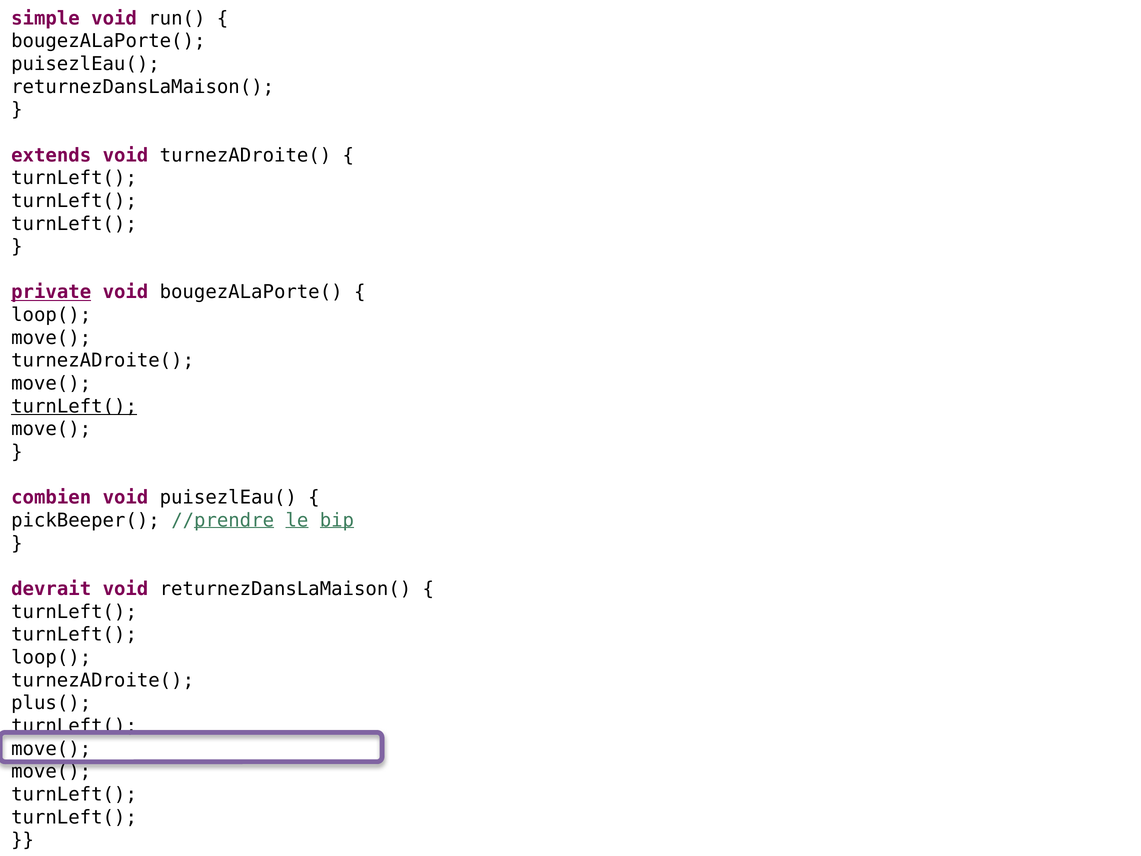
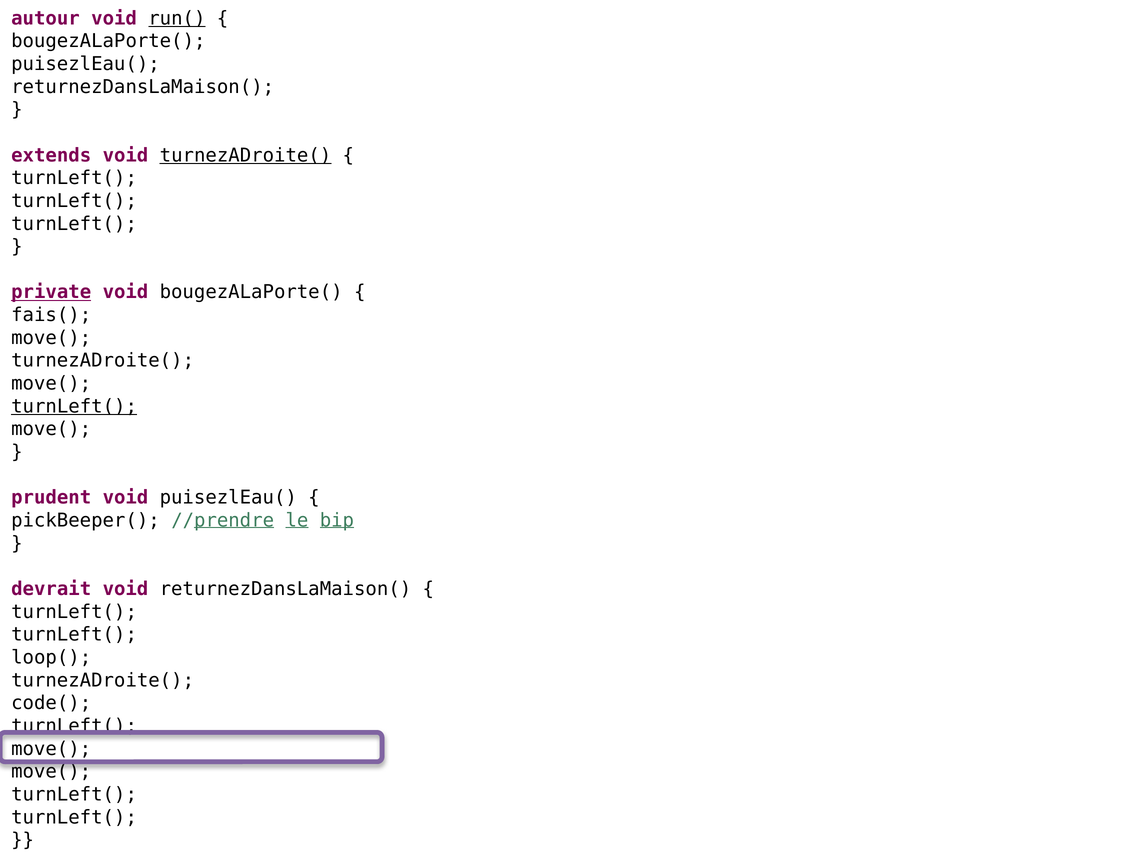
simple: simple -> autour (45, 18)
run( underline: none -> present (177, 18)
turnezADroite( underline: none -> present (245, 155)
loop(: loop( -> fais( (51, 315)
combien: combien -> prudent (51, 498)
plus(: plus( -> code( (51, 703)
